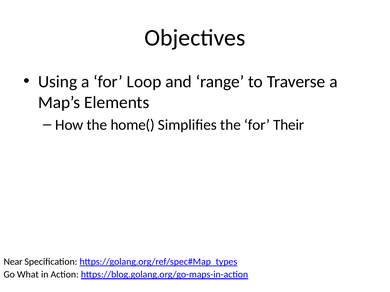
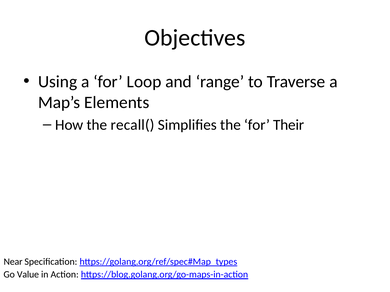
home(: home( -> recall( (133, 125)
What: What -> Value (28, 275)
